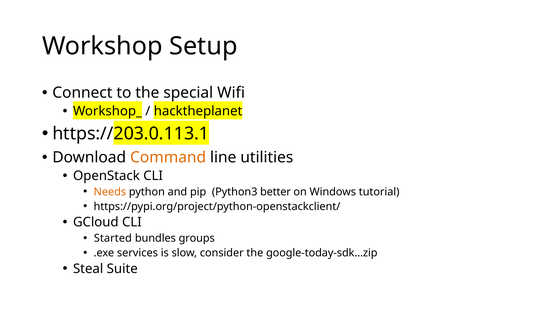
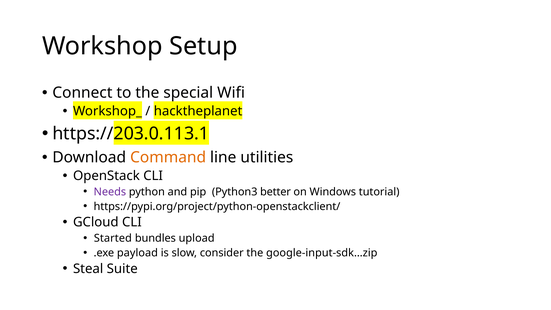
Needs colour: orange -> purple (110, 192)
groups: groups -> upload (197, 238)
services: services -> payload (137, 253)
google-today-sdk…zip: google-today-sdk…zip -> google-input-sdk…zip (322, 253)
